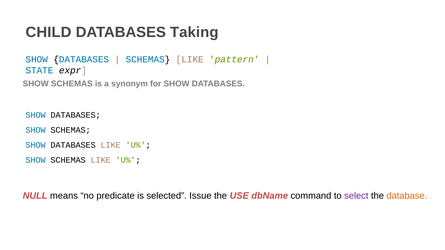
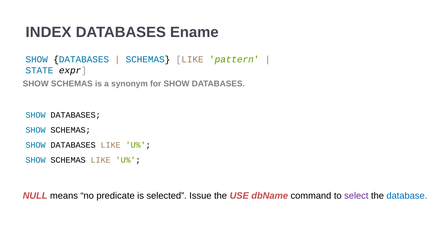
CHILD: CHILD -> INDEX (49, 32)
Taking: Taking -> Ename (194, 32)
database colour: orange -> blue (407, 196)
